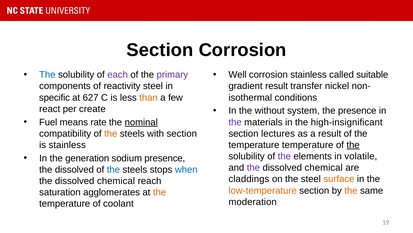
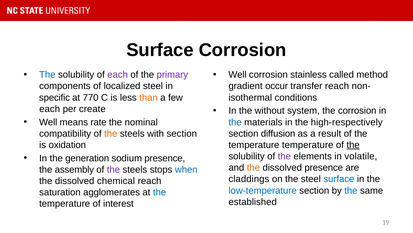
Section: Section -> Surface (160, 50)
suitable: suitable -> method (372, 75)
reactivity: reactivity -> localized (122, 86)
gradient result: result -> occur (277, 86)
transfer nickel: nickel -> reach (337, 86)
627: 627 -> 770 (91, 97)
react: react -> each (50, 109)
the presence: presence -> corrosion (357, 111)
Fuel: Fuel -> Well (48, 122)
nominal underline: present -> none (141, 122)
the colour: purple -> blue (235, 122)
high-insignificant: high-insignificant -> high-respectively (347, 122)
lectures: lectures -> diffusion (278, 133)
is stainless: stainless -> oxidation (67, 145)
the colour: purple -> orange (253, 167)
chemical: chemical -> presence (324, 167)
dissolved: dissolved -> assembly (74, 169)
the colour: blue -> purple (113, 169)
surface colour: orange -> blue (339, 179)
low-temperature colour: orange -> blue (263, 190)
the colour: orange -> blue (351, 190)
the colour: orange -> blue (160, 192)
moderation: moderation -> established (253, 201)
coolant: coolant -> interest (118, 203)
